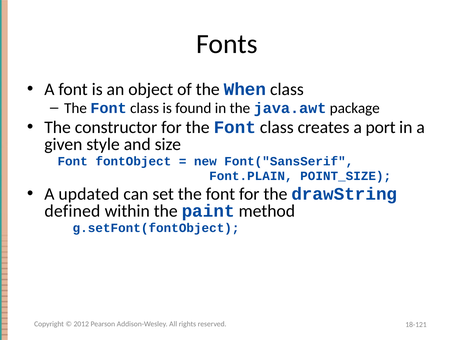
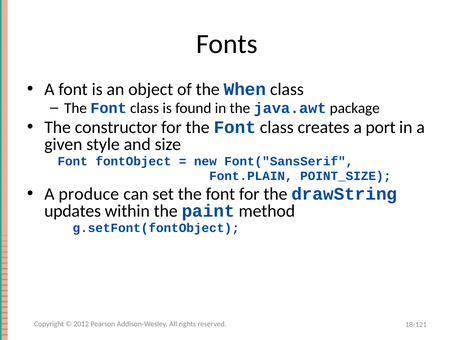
updated: updated -> produce (89, 194)
defined: defined -> updates (73, 211)
